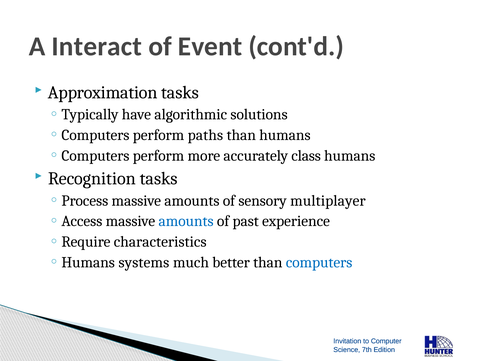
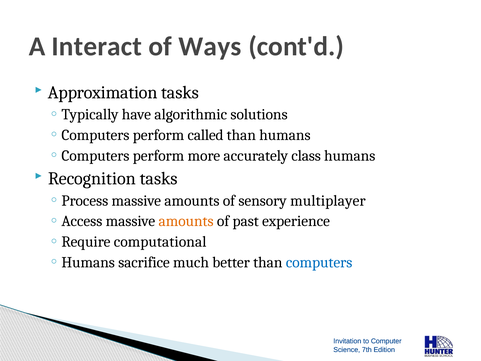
Event: Event -> Ways (210, 46)
paths: paths -> called (206, 135)
amounts colour: blue -> orange (186, 221)
characteristics: characteristics -> computational (160, 242)
systems: systems -> sacrifice (144, 262)
